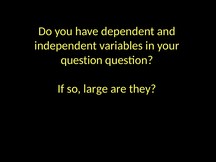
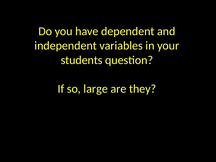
question: question -> students (82, 60)
